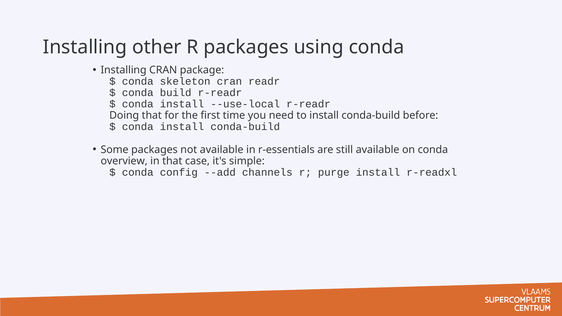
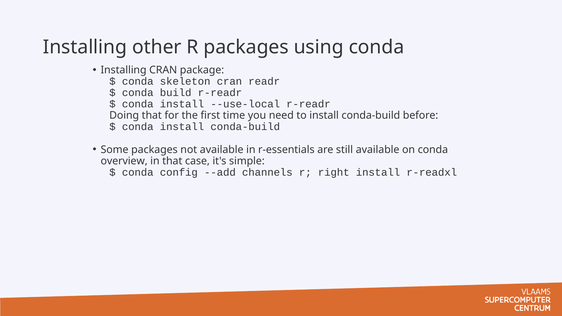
purge: purge -> right (334, 172)
